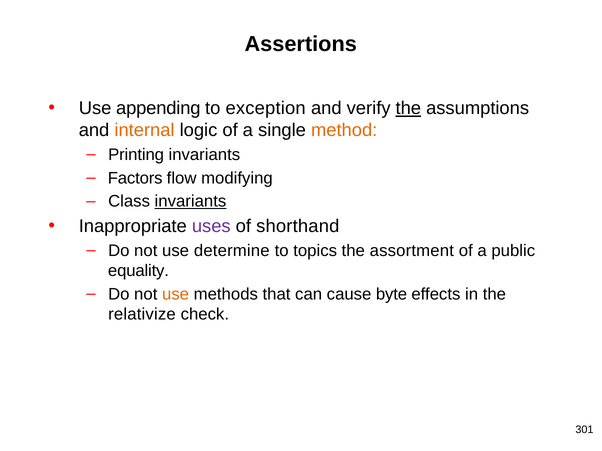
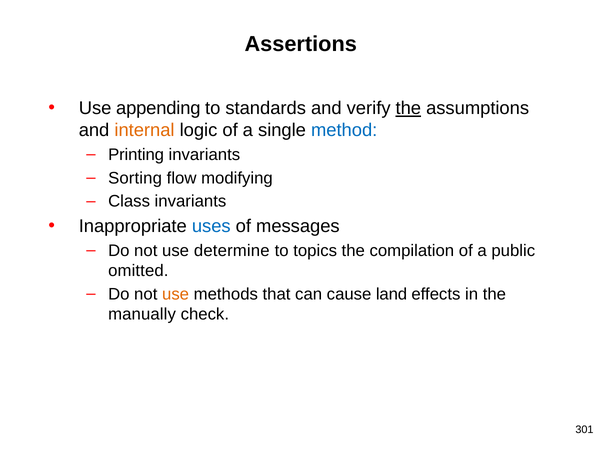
exception: exception -> standards (266, 108)
method colour: orange -> blue (344, 131)
Factors: Factors -> Sorting (135, 178)
invariants underline: present -> none (190, 202)
uses colour: purple -> blue (211, 227)
shorthand: shorthand -> messages (298, 227)
assortment: assortment -> compilation (412, 251)
equality: equality -> omitted (138, 271)
byte: byte -> land (392, 294)
relativize: relativize -> manually (142, 314)
